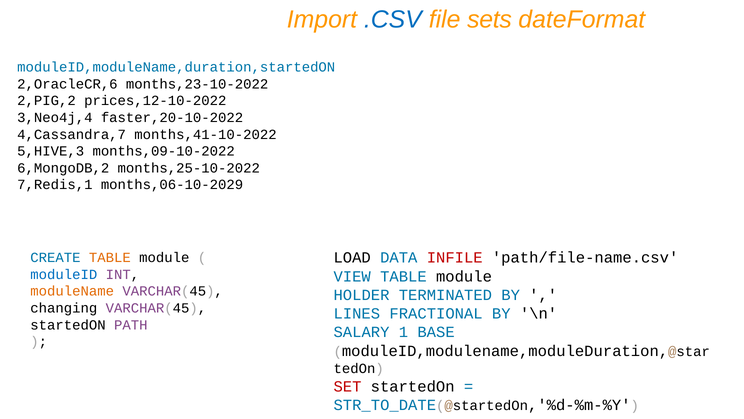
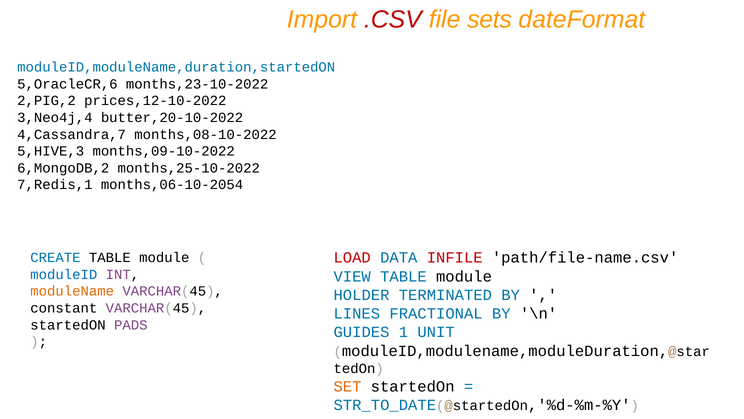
.CSV colour: blue -> red (393, 19)
2,OracleCR,6: 2,OracleCR,6 -> 5,OracleCR,6 (67, 84)
faster,20-10-2022: faster,20-10-2022 -> butter,20-10-2022 (172, 117)
months,41-10-2022: months,41-10-2022 -> months,08-10-2022 (206, 134)
months,06-10-2029: months,06-10-2029 -> months,06-10-2054 (172, 184)
LOAD colour: black -> red (352, 258)
TABLE colour: orange -> black (110, 258)
changing: changing -> constant (64, 308)
PATH: PATH -> PADS (131, 325)
SALARY: SALARY -> GUIDES (362, 332)
BASE: BASE -> UNIT (436, 332)
SET colour: red -> orange (348, 386)
